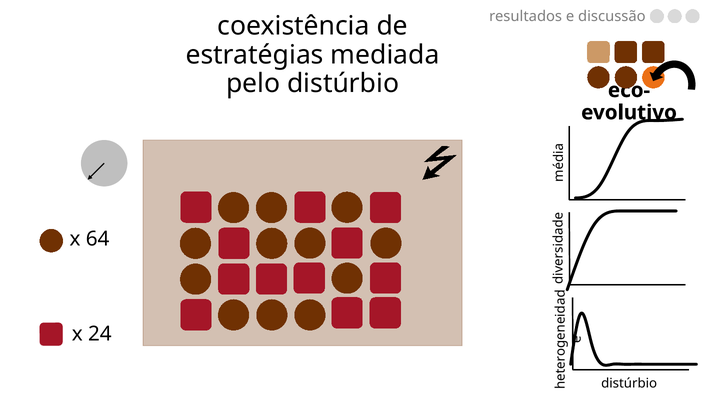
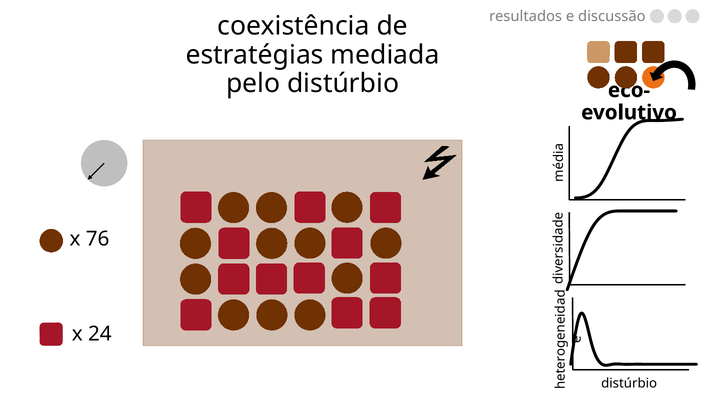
64: 64 -> 76 (98, 239)
